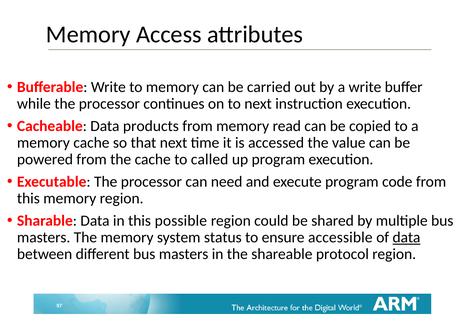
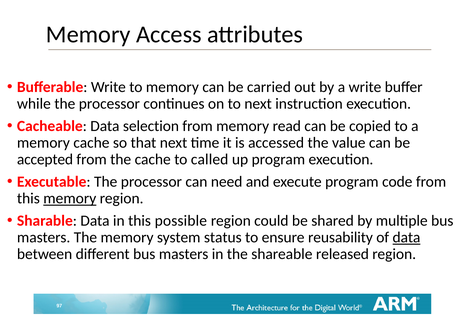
products: products -> selection (151, 126)
powered: powered -> accepted (45, 159)
memory underline: none -> present (70, 198)
accessible: accessible -> reusability (340, 237)
protocol: protocol -> released (342, 254)
